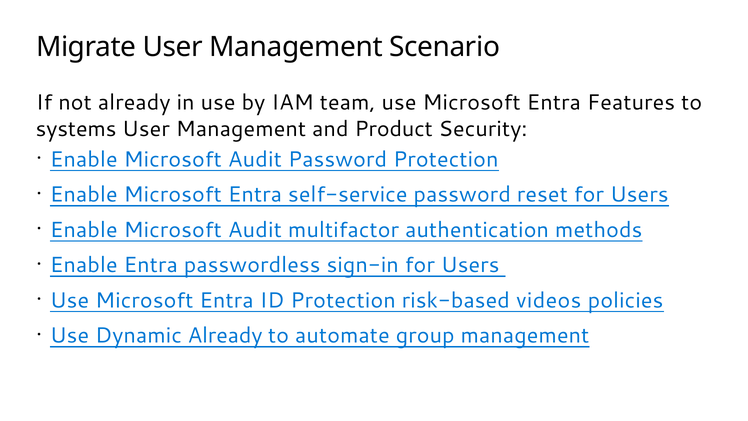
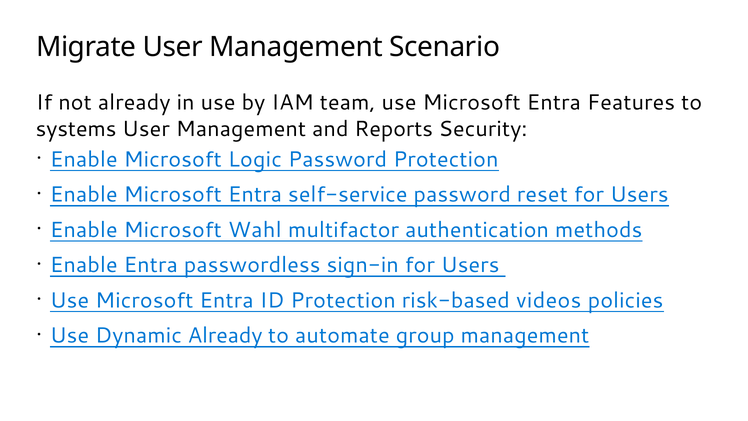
Product: Product -> Reports (394, 129)
Audit: Audit -> Logic (255, 159)
Audit: Audit -> Wahl (255, 230)
